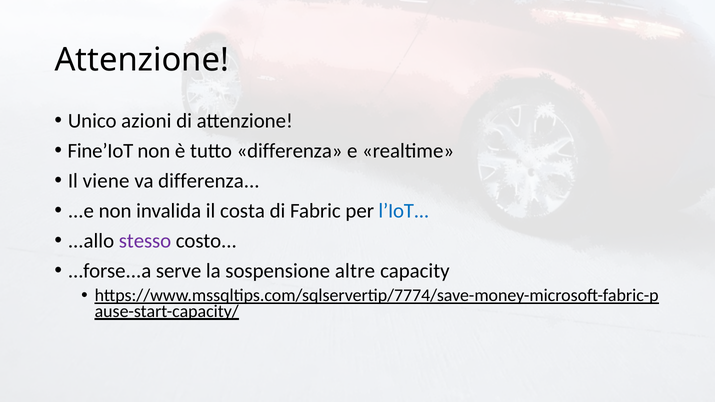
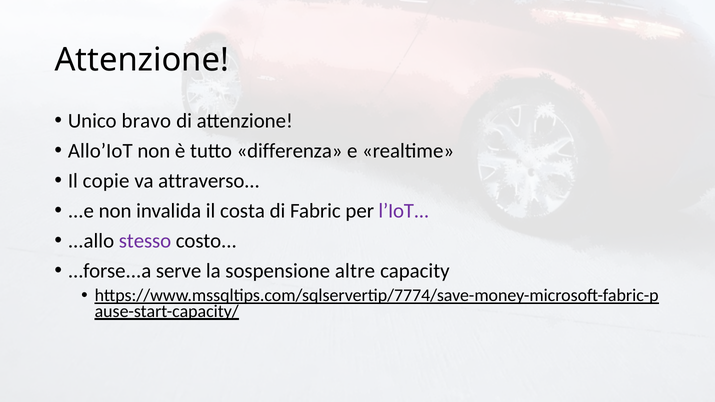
azioni: azioni -> bravo (146, 121)
Fine’IoT: Fine’IoT -> Allo’IoT (100, 151)
viene: viene -> copie (106, 181)
va differenza: differenza -> attraverso (209, 181)
l’IoT colour: blue -> purple (404, 211)
